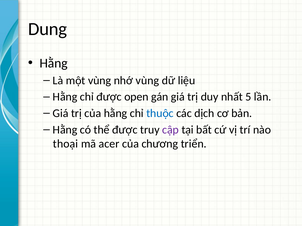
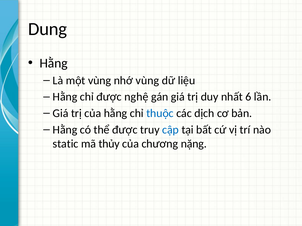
open: open -> nghệ (136, 97)
5: 5 -> 6 (248, 97)
cập colour: purple -> blue (171, 130)
thoại: thoại -> static (66, 144)
acer: acer -> thủy (109, 144)
triển: triển -> nặng (194, 144)
